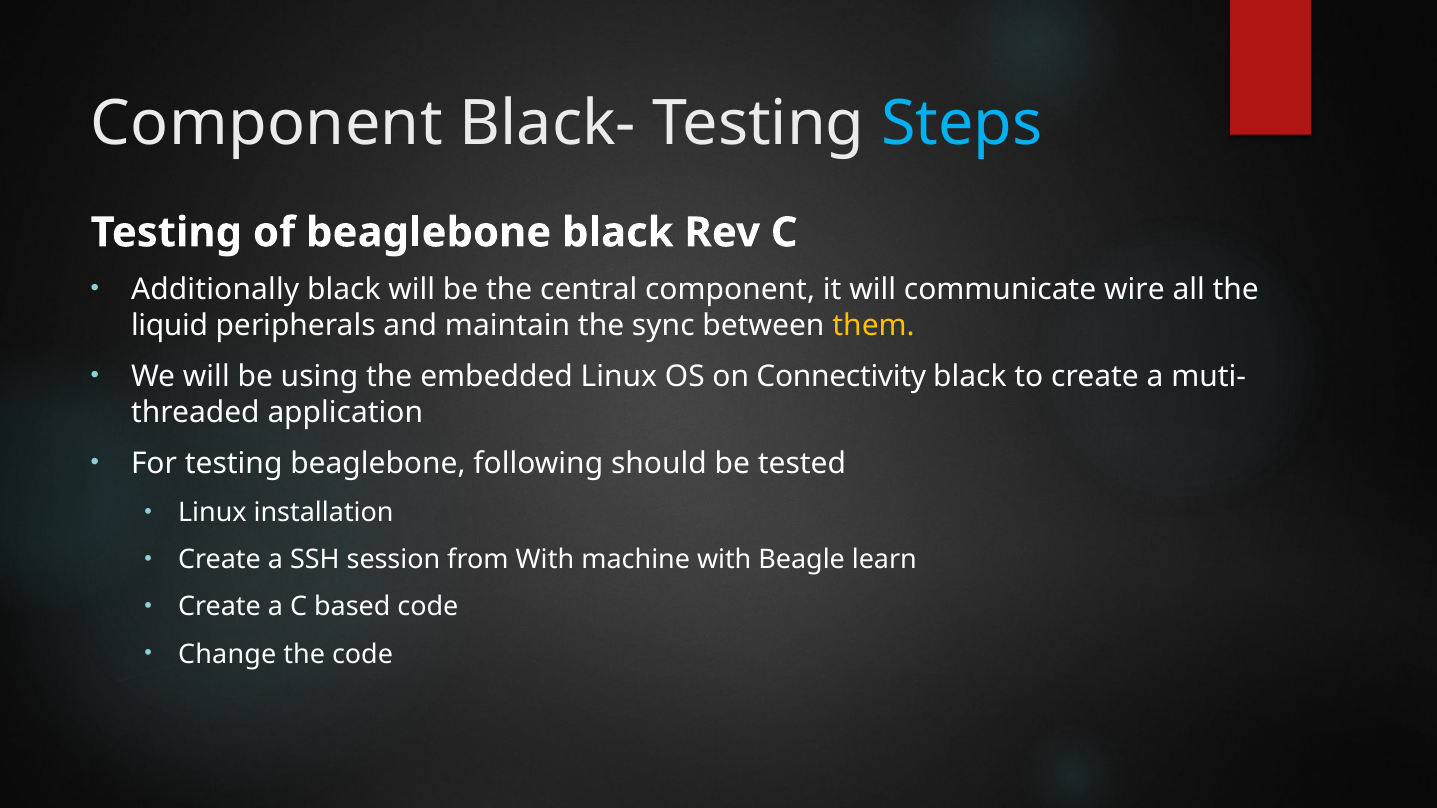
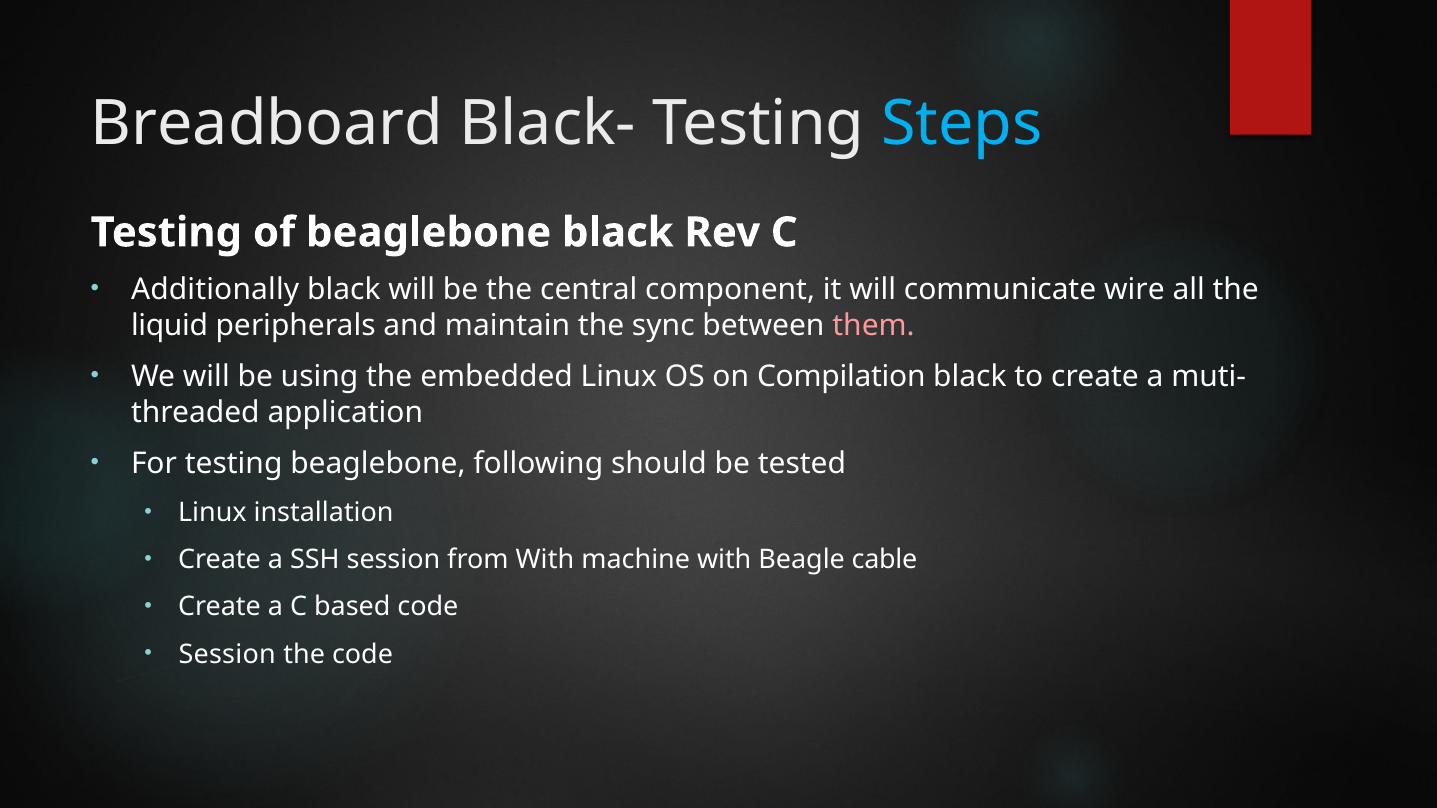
Component: Component -> Breadboard (267, 124)
them colour: yellow -> pink (874, 326)
Connectivity: Connectivity -> Compilation (841, 377)
learn: learn -> cable (884, 560)
Change: Change -> Session (227, 655)
